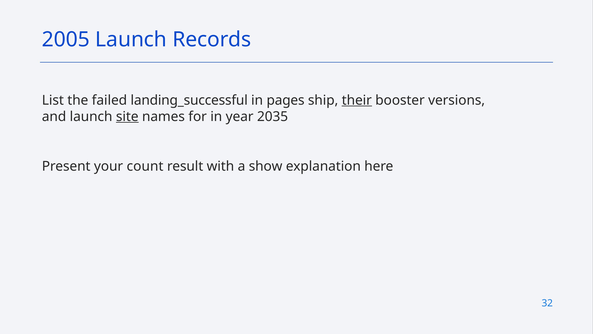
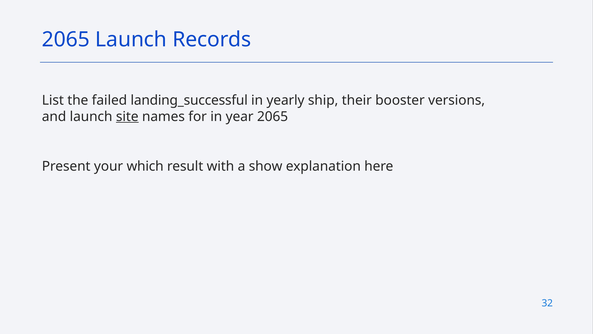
2005: 2005 -> 2065 (66, 40)
pages: pages -> yearly (286, 100)
their underline: present -> none (357, 100)
year 2035: 2035 -> 2065 (273, 116)
count: count -> which (145, 166)
